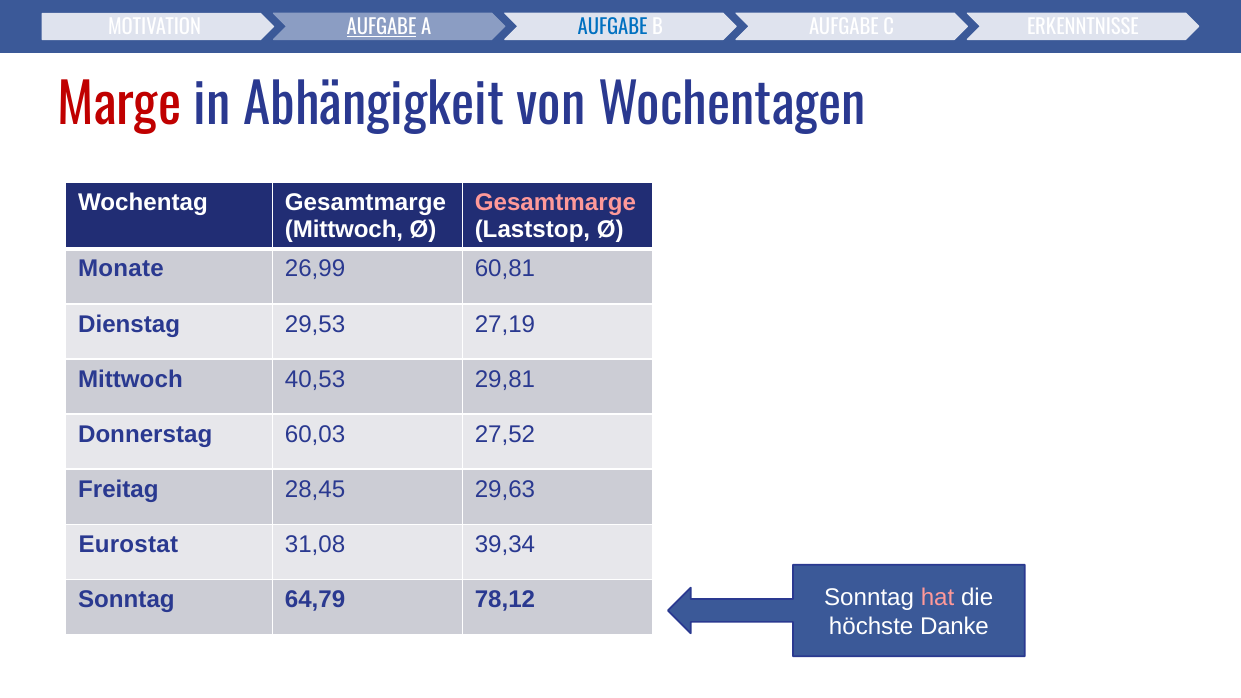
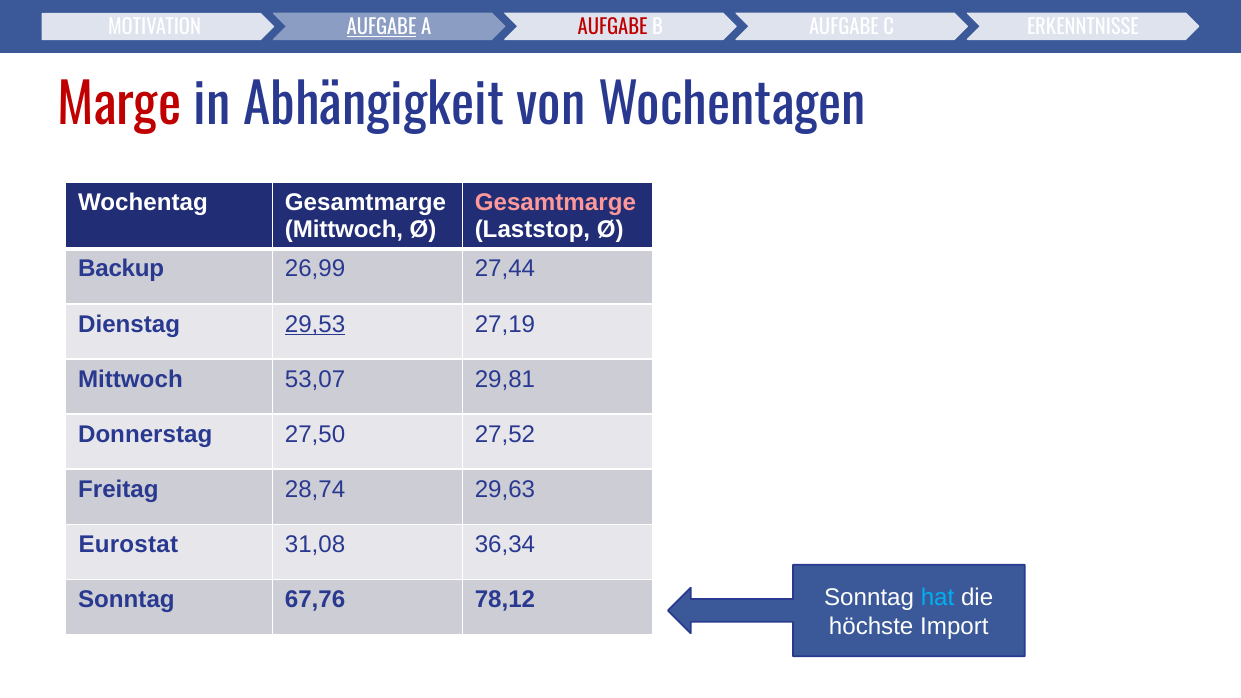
AUFGABE colour: blue -> red (613, 28)
Monate: Monate -> Backup (121, 269)
60,81: 60,81 -> 27,44 (505, 269)
29,53 underline: none -> present (315, 324)
40,53: 40,53 -> 53,07 (315, 379)
60,03: 60,03 -> 27,50 (315, 434)
28,45: 28,45 -> 28,74 (315, 489)
39,34: 39,34 -> 36,34 (505, 545)
64,79: 64,79 -> 67,76 (315, 600)
hat colour: pink -> light blue (938, 598)
Danke: Danke -> Import (954, 627)
